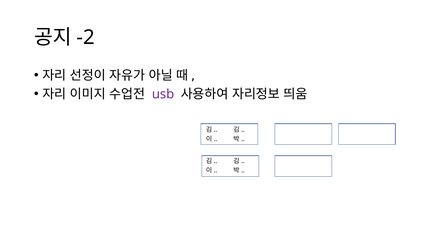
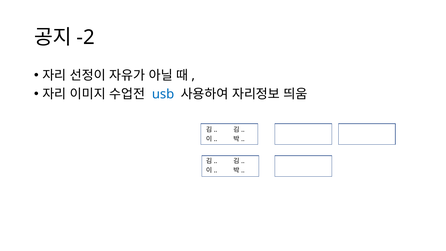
usb colour: purple -> blue (163, 94)
